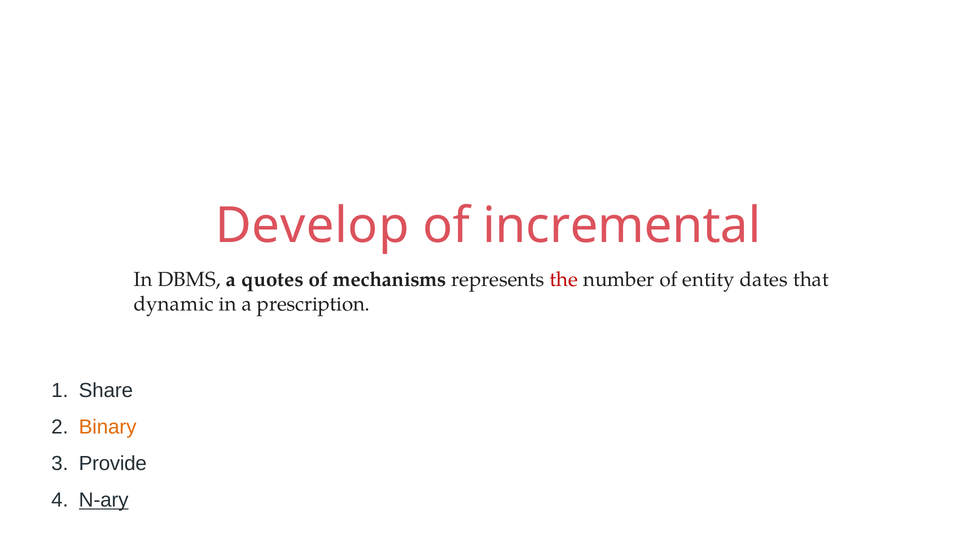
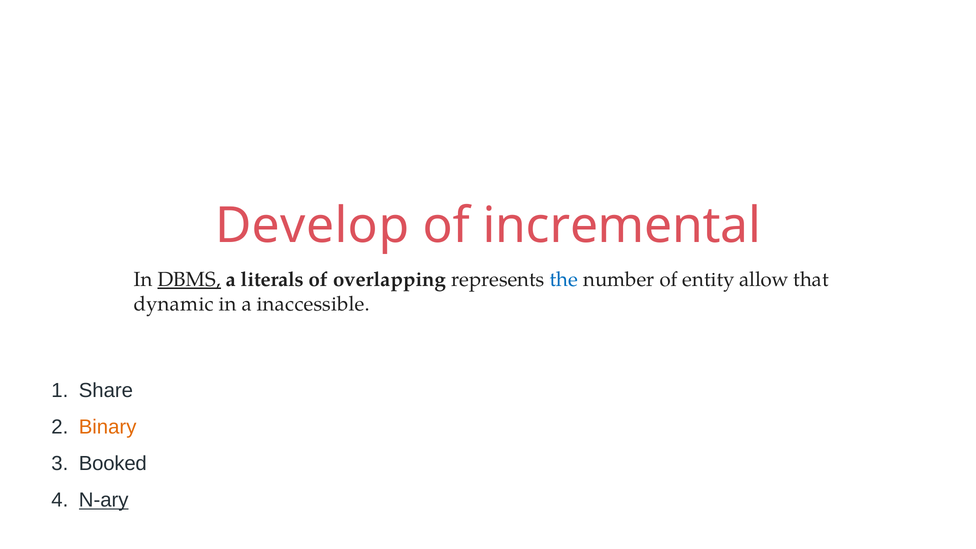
DBMS underline: none -> present (189, 280)
quotes: quotes -> literals (272, 280)
mechanisms: mechanisms -> overlapping (390, 280)
the colour: red -> blue (564, 280)
dates: dates -> allow (764, 280)
prescription: prescription -> inaccessible (313, 304)
Provide: Provide -> Booked (113, 464)
